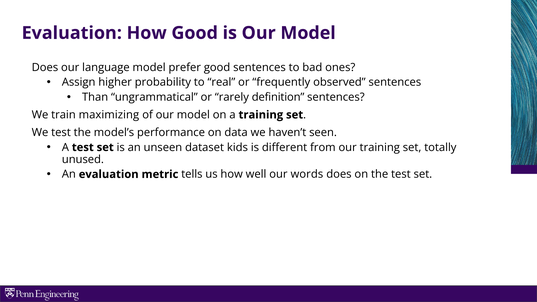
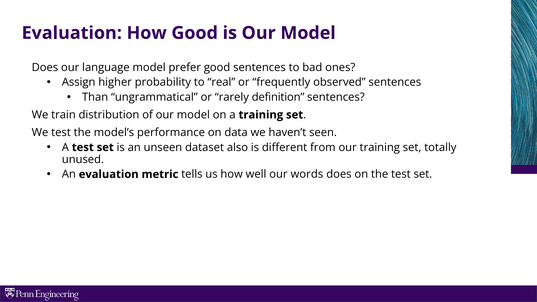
maximizing: maximizing -> distribution (109, 115)
kids: kids -> also (237, 147)
